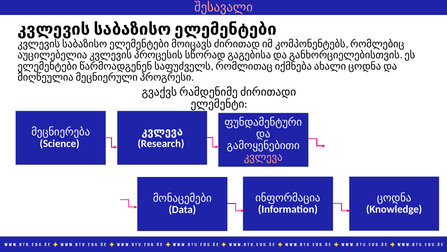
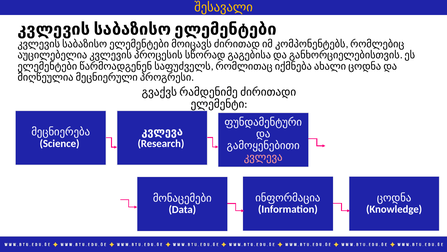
შესავალი colour: pink -> yellow (224, 7)
